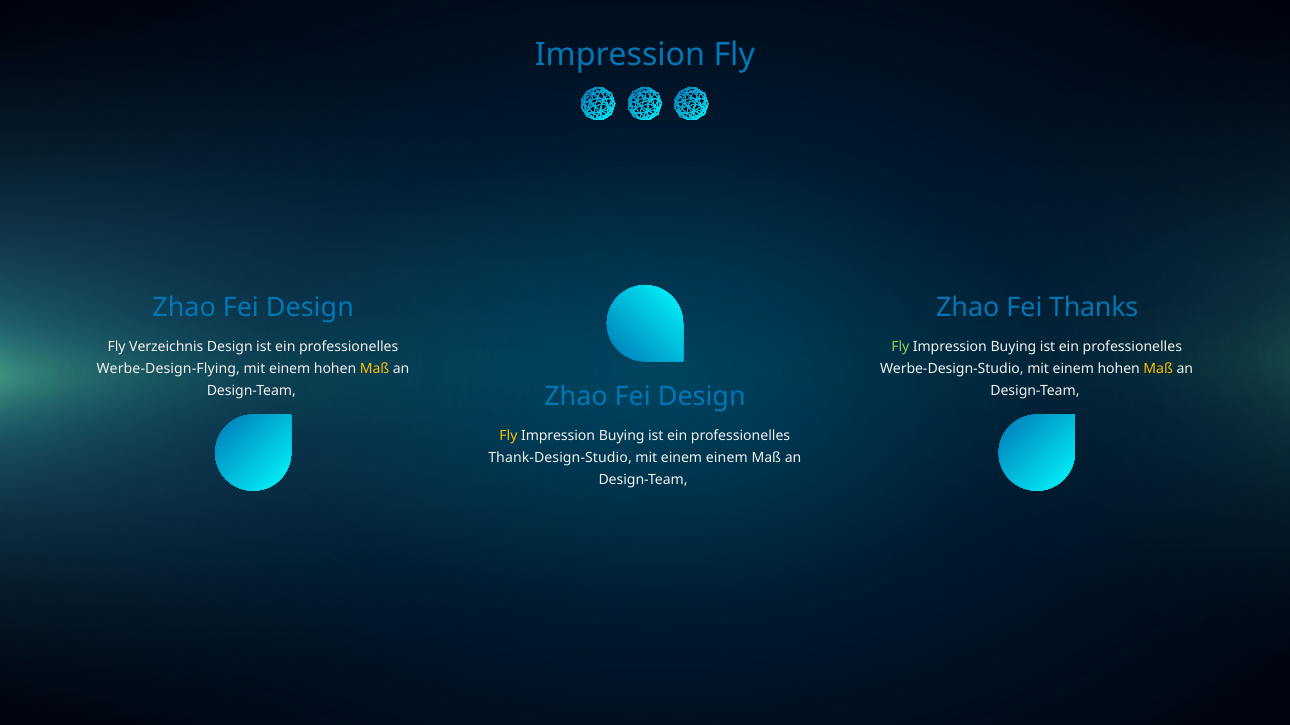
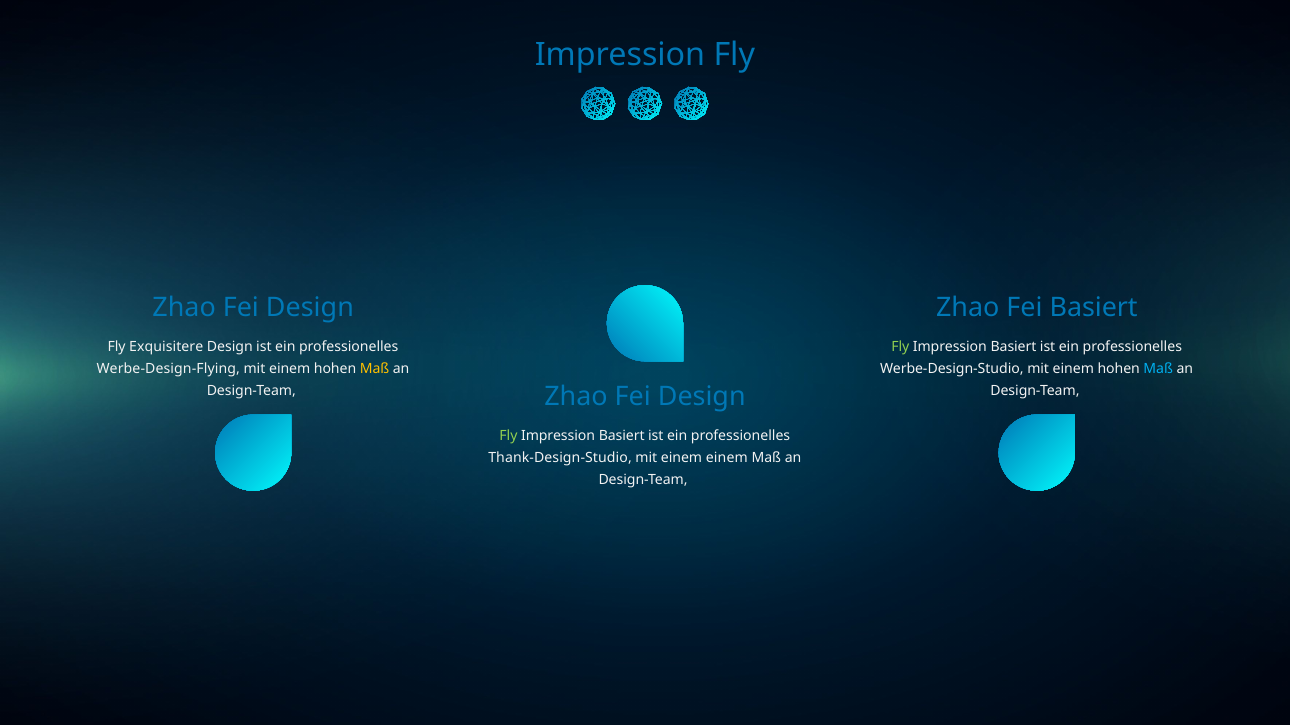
Fei Thanks: Thanks -> Basiert (1094, 308)
Verzeichnis: Verzeichnis -> Exquisitere (166, 347)
Buying: Buying -> Basiert (1014, 347)
Maß colour: yellow -> light blue (1158, 369)
Fly colour: yellow -> light green (508, 436)
Buying: Buying -> Basiert (622, 436)
